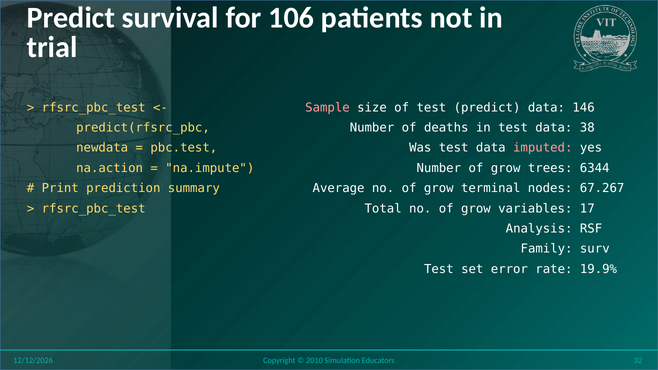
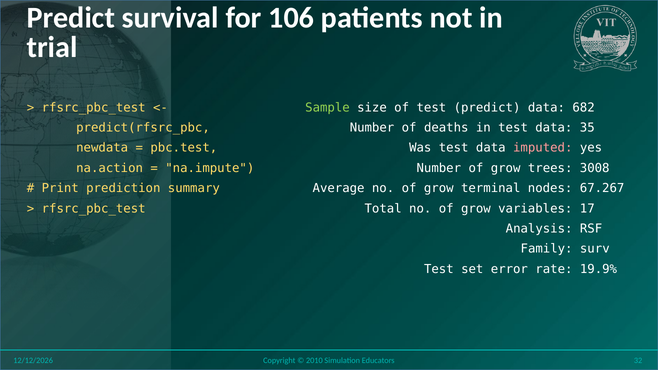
Sample colour: pink -> light green (327, 108)
146: 146 -> 682 (584, 108)
38: 38 -> 35 (587, 128)
6344: 6344 -> 3008 (595, 168)
